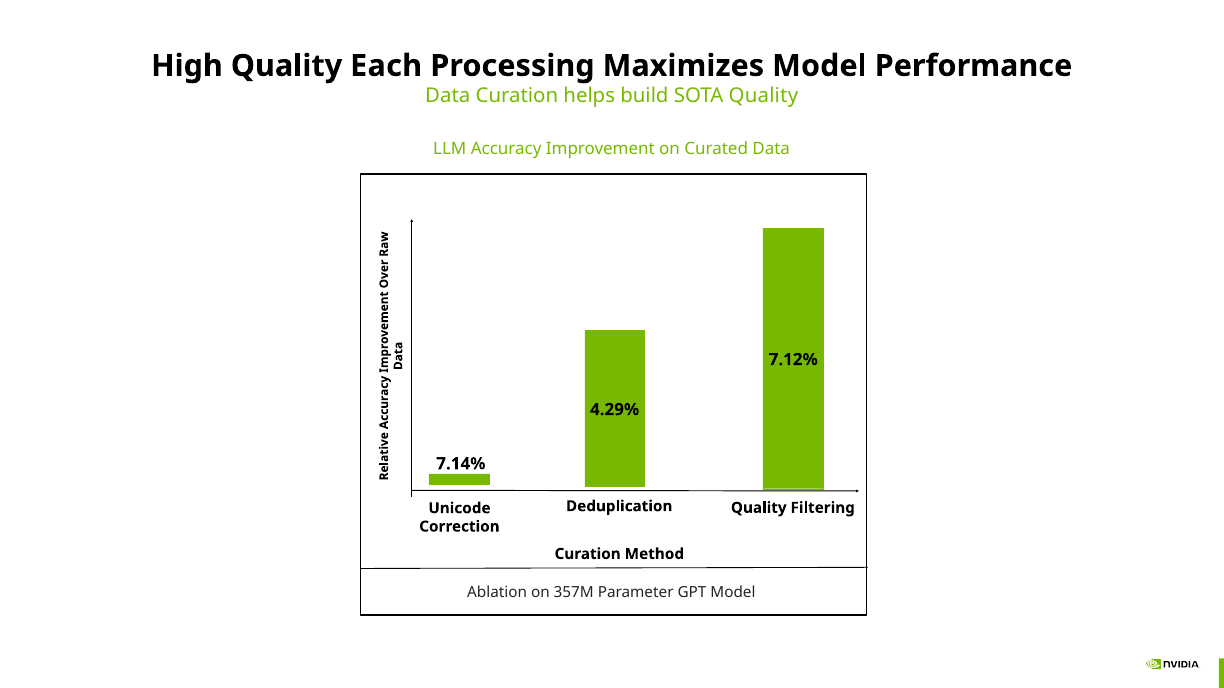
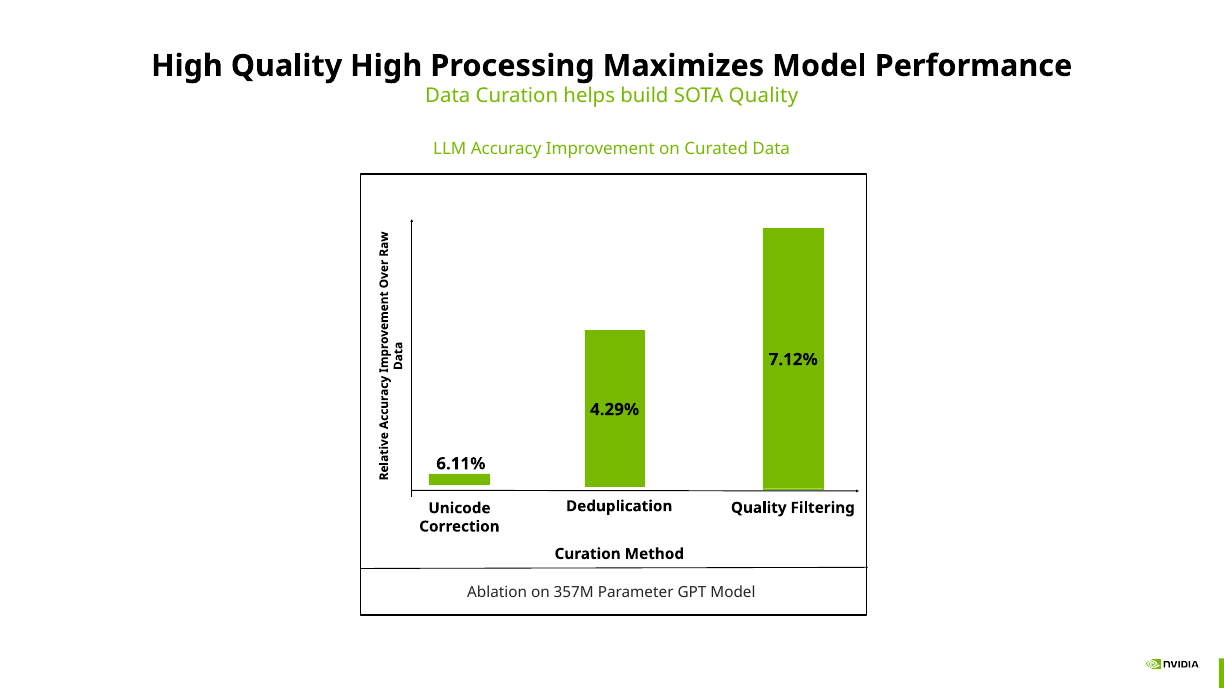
Quality Each: Each -> High (386, 66)
7.14%: 7.14% -> 6.11% (461, 464)
